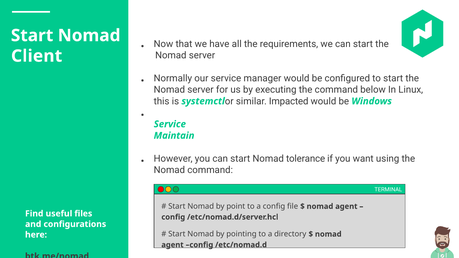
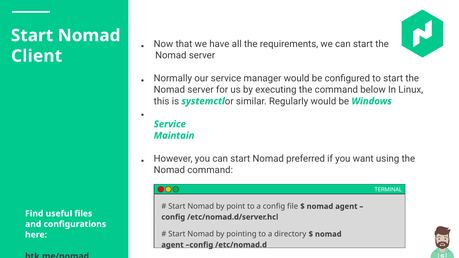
Impacted: Impacted -> Regularly (289, 101)
tolerance: tolerance -> preferred (306, 159)
